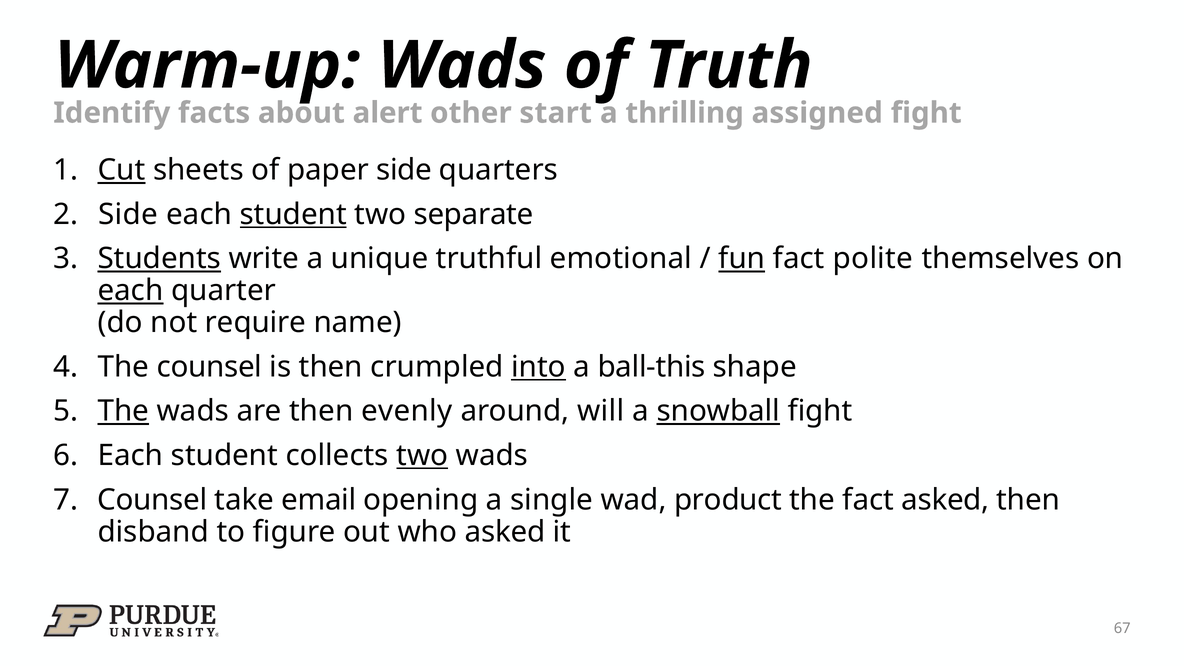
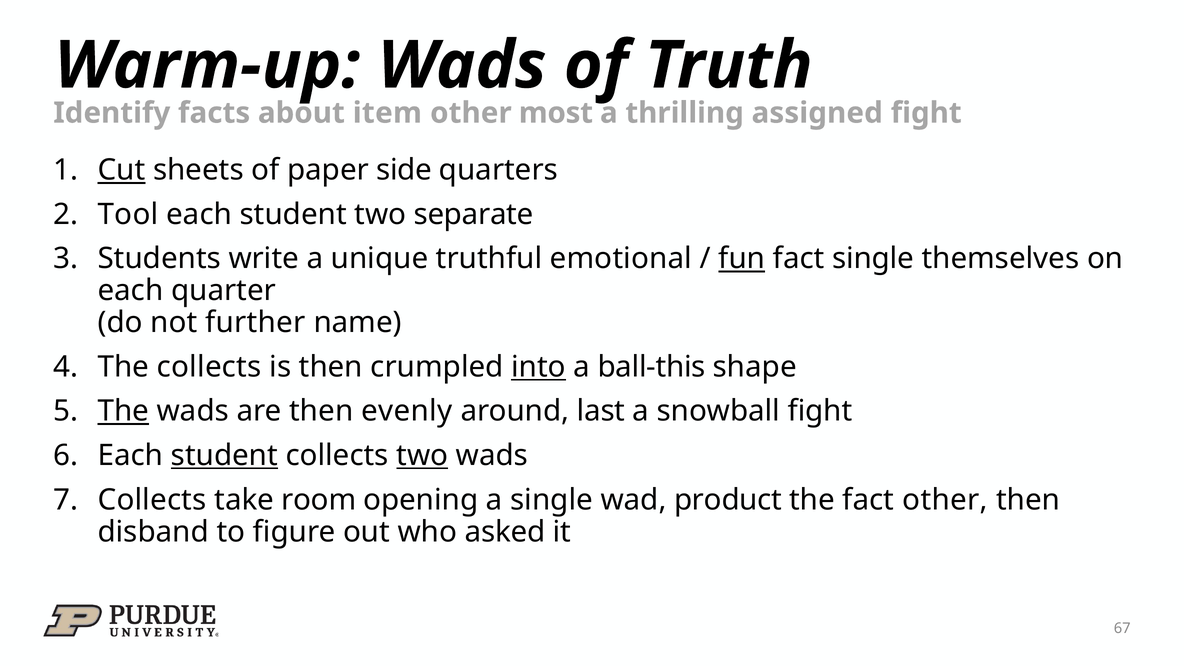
alert: alert -> item (387, 113)
start: start -> most (556, 113)
Side: Side -> Tool (128, 214)
student underline: present -> none (293, 214)
Students underline: present -> none (159, 259)
fact polite: polite -> single (873, 259)
each underline: present -> none (131, 291)
require: require -> further (255, 323)
The counsel: counsel -> collects (209, 367)
will: will -> last (601, 411)
snowball underline: present -> none (718, 411)
student underline: none -> present (224, 456)
Counsel: Counsel -> Collects (152, 500)
email: email -> room (319, 500)
fact asked: asked -> other (945, 500)
